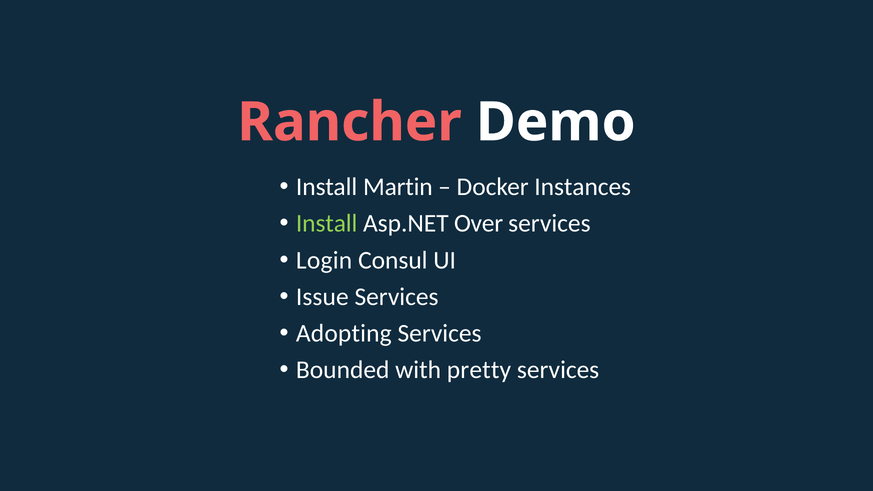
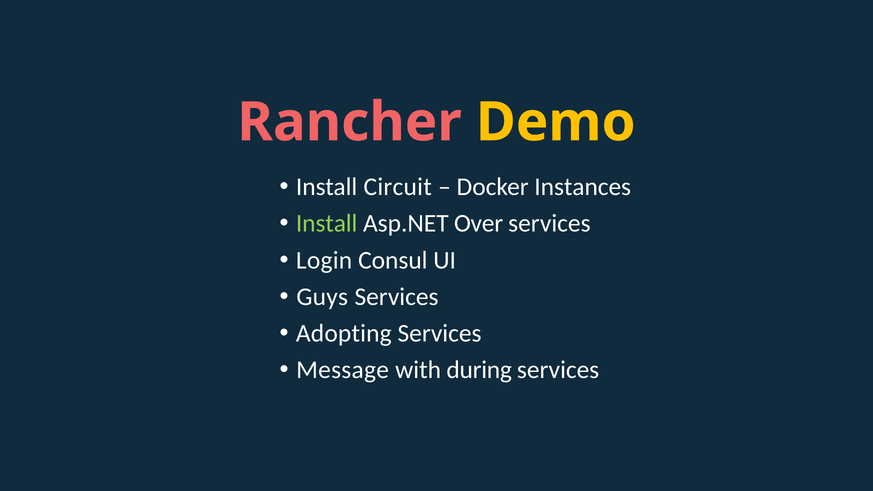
Demo colour: white -> yellow (556, 122)
Martin: Martin -> Circuit (398, 187)
Issue: Issue -> Guys (322, 297)
Bounded: Bounded -> Message (343, 370)
pretty: pretty -> during (479, 370)
